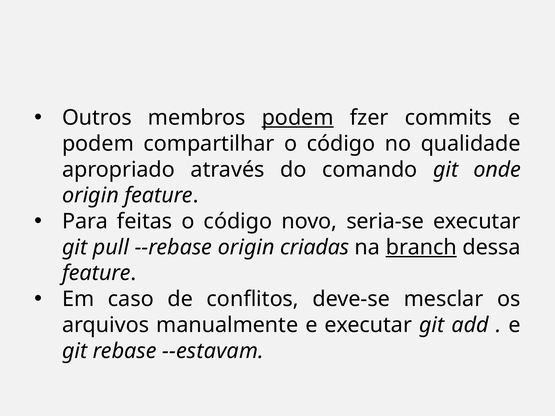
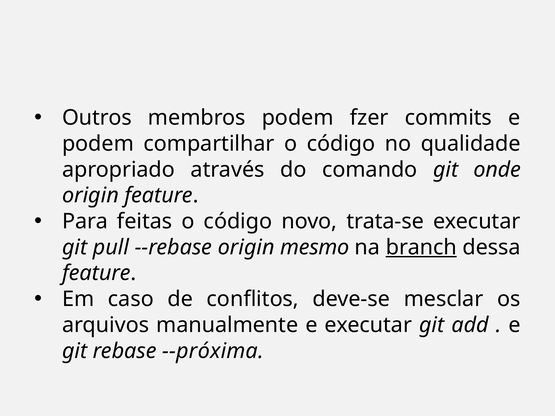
podem underline: present -> none (298, 118)
seria-se: seria-se -> trata-se (385, 222)
criadas: criadas -> mesmo (315, 247)
--estavam: --estavam -> --próxima (213, 351)
